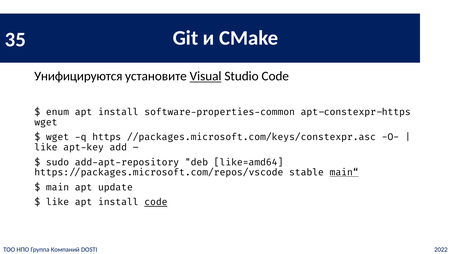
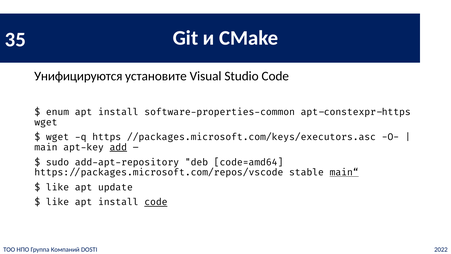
Visual underline: present -> none (206, 76)
https://packages.microsoft.com/keys/constexpr.asc: https://packages.microsoft.com/keys/constexpr.asc -> https://packages.microsoft.com/keys/executors.asc (234, 137)
like: like -> main (46, 147)
add underline: none -> present (118, 147)
like=amd64: like=amd64 -> code=amd64 (249, 162)
main: main -> like (58, 187)
